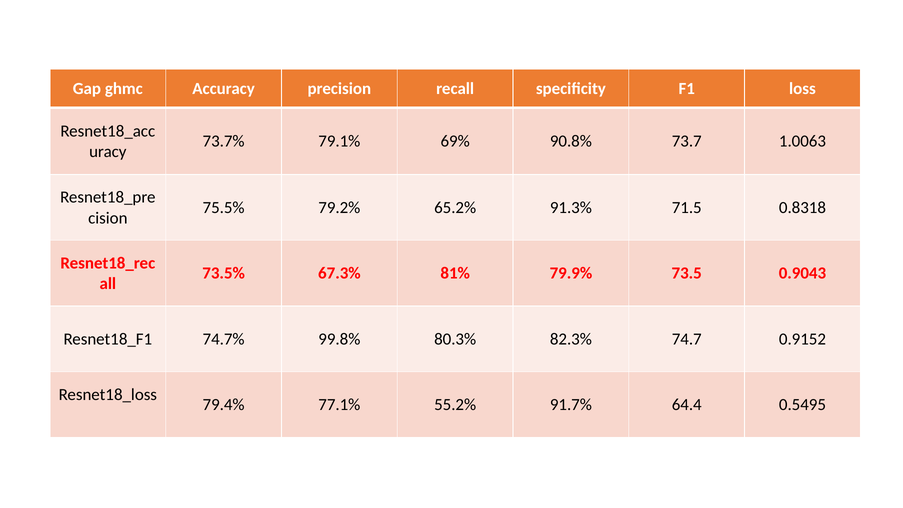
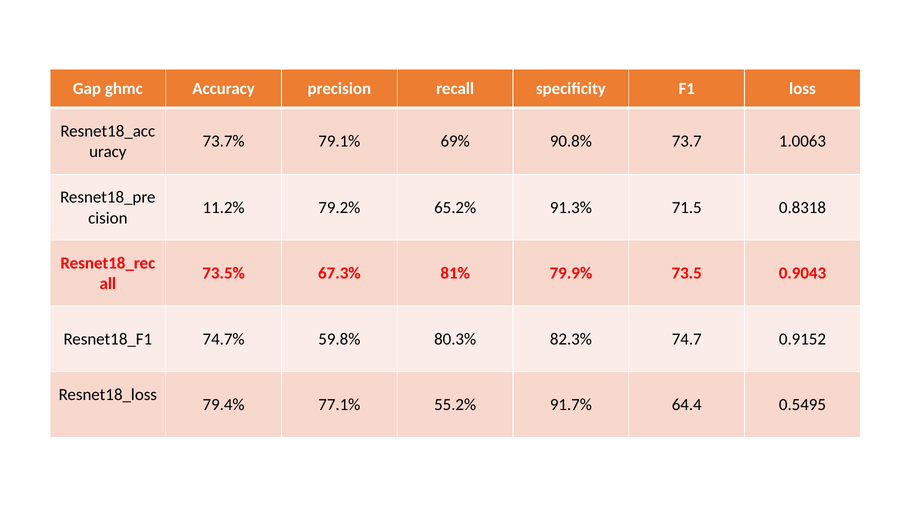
75.5%: 75.5% -> 11.2% (224, 208)
99.8%: 99.8% -> 59.8% (339, 339)
